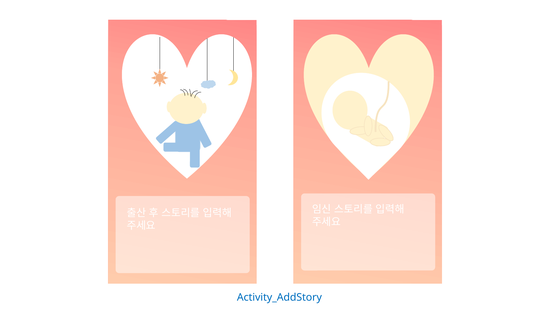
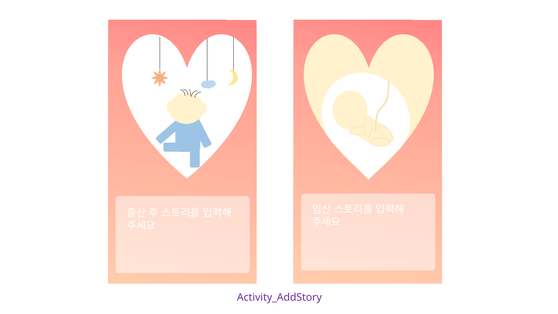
Activity_AddStory colour: blue -> purple (279, 297)
